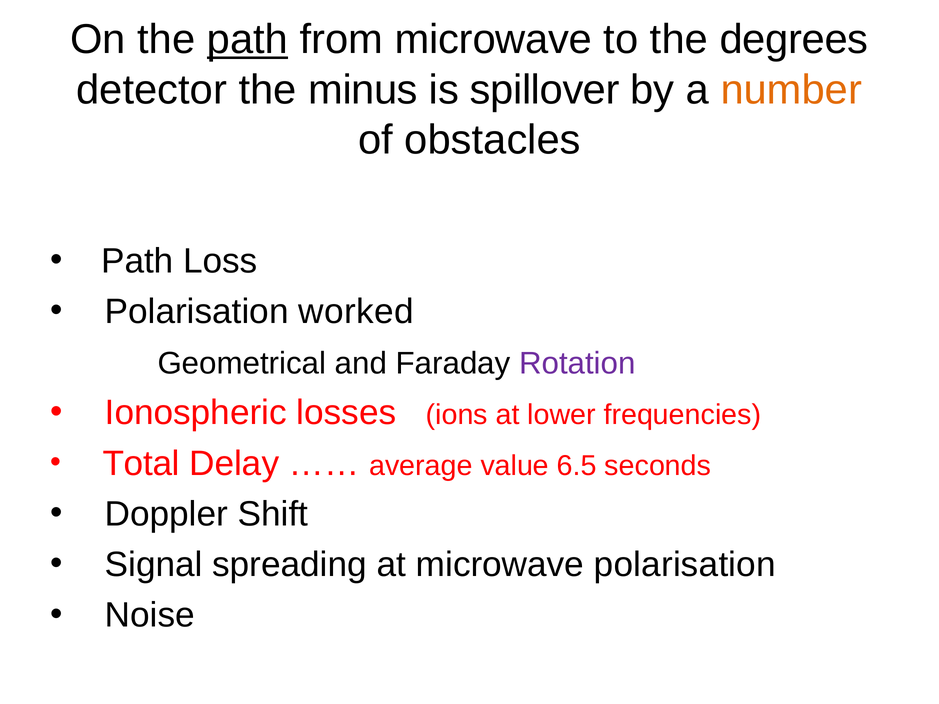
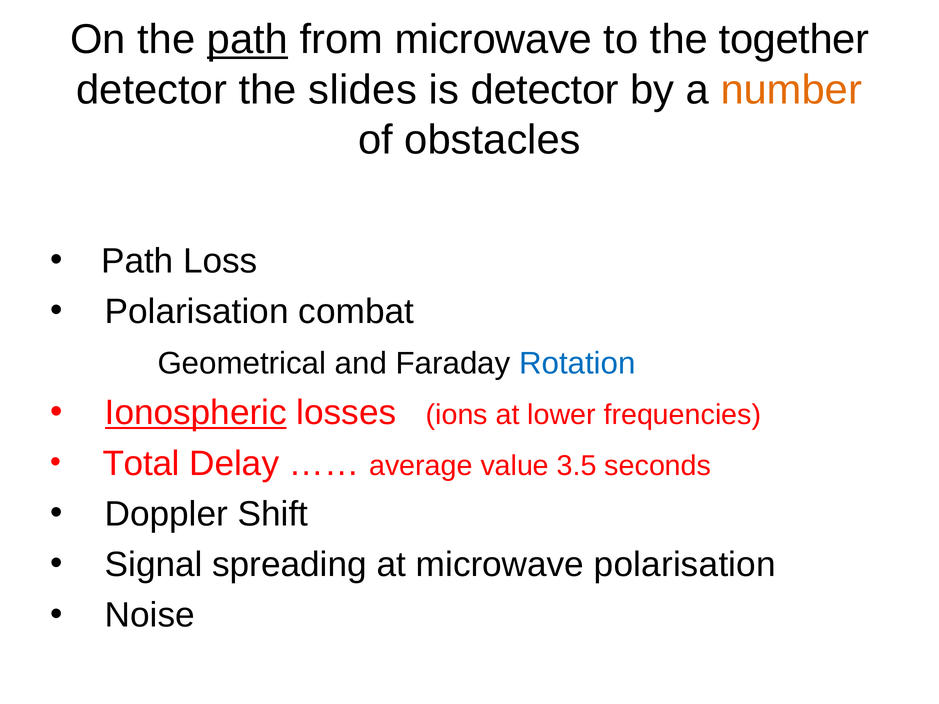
degrees: degrees -> together (794, 40)
minus: minus -> slides (363, 90)
is spillover: spillover -> detector (545, 90)
worked: worked -> combat (356, 312)
Rotation colour: purple -> blue (577, 364)
Ionospheric underline: none -> present (196, 413)
6.5: 6.5 -> 3.5 (577, 466)
